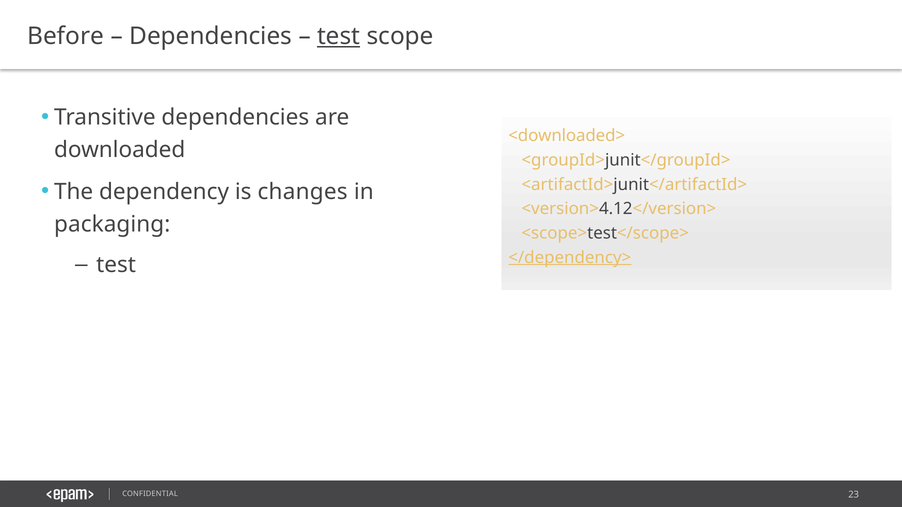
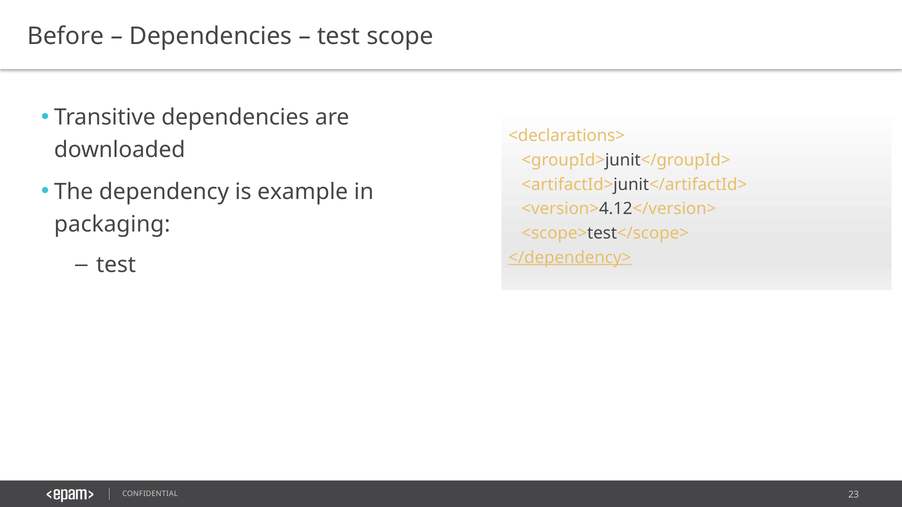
test underline: present -> none (339, 36)
<downloaded>: <downloaded> -> <declarations> (567, 136)
changes: changes -> example (303, 192)
